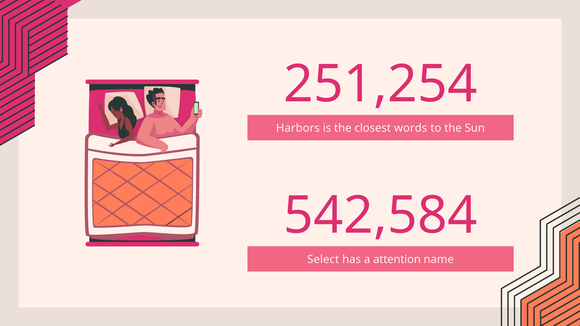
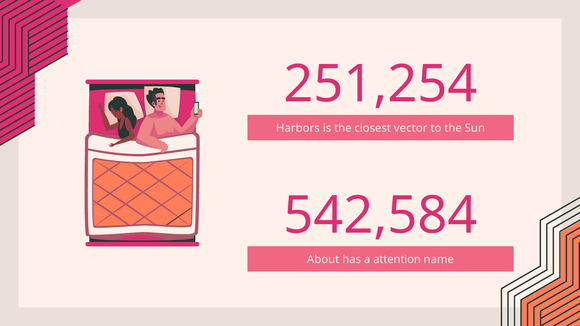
words: words -> vector (411, 128)
Select: Select -> About (323, 260)
